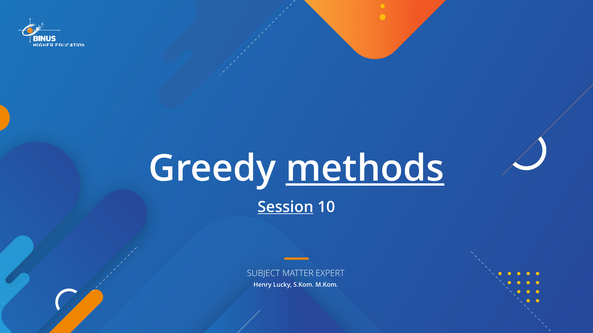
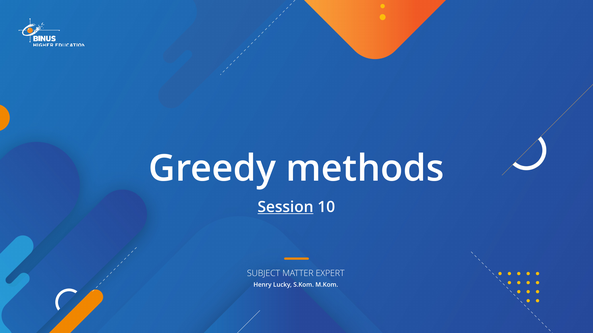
methods underline: present -> none (365, 169)
